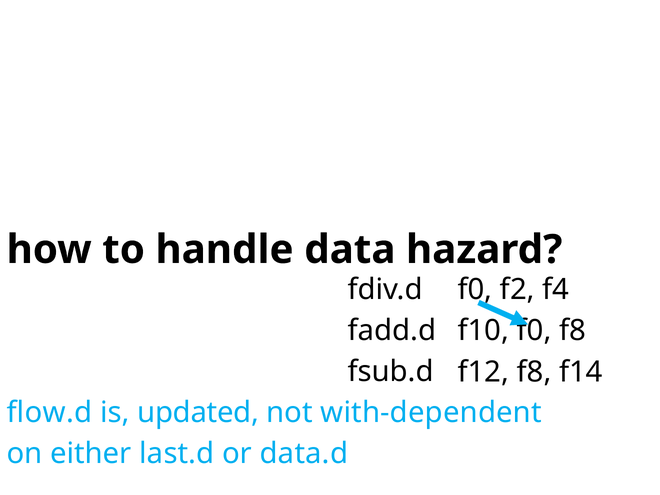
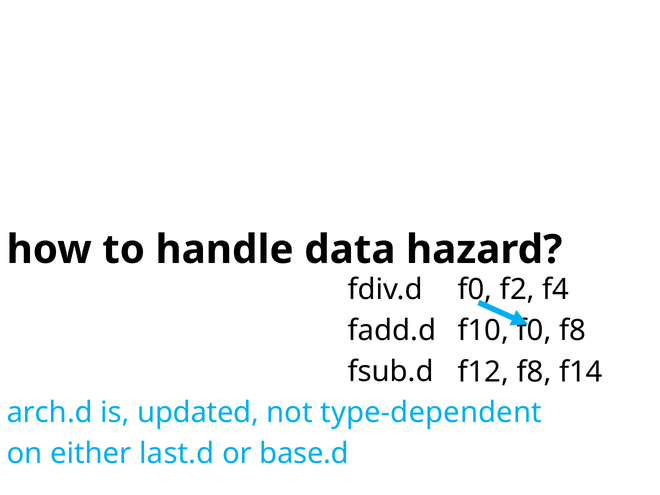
flow.d: flow.d -> arch.d (50, 413)
with-dependent: with-dependent -> type-dependent (431, 413)
data.d: data.d -> base.d (304, 454)
